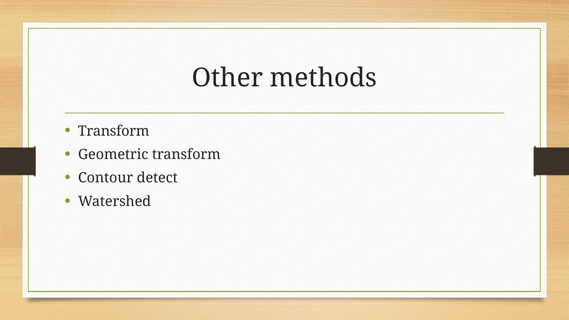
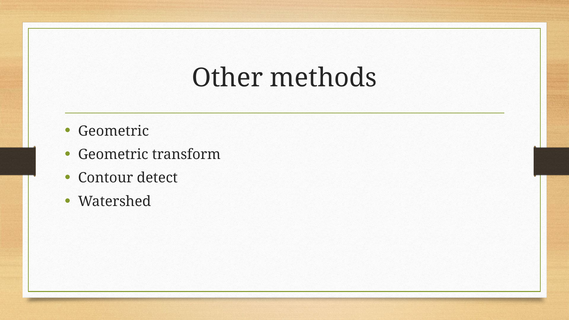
Transform: Transform -> Geometric (114, 131)
